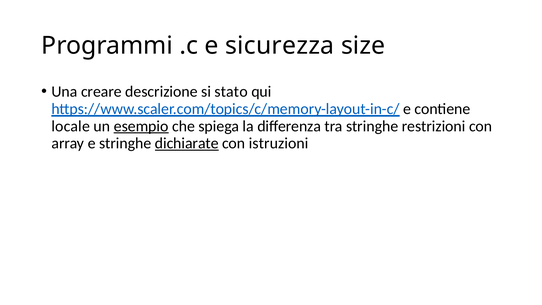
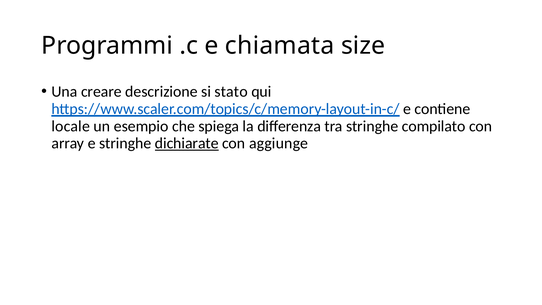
sicurezza: sicurezza -> chiamata (280, 46)
esempio underline: present -> none (141, 126)
restrizioni: restrizioni -> compilato (434, 126)
istruzioni: istruzioni -> aggiunge (279, 143)
